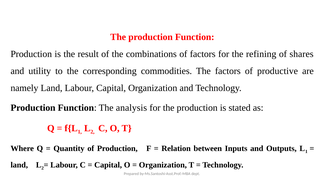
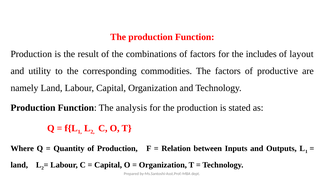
refining: refining -> includes (261, 54)
shares: shares -> layout (302, 54)
